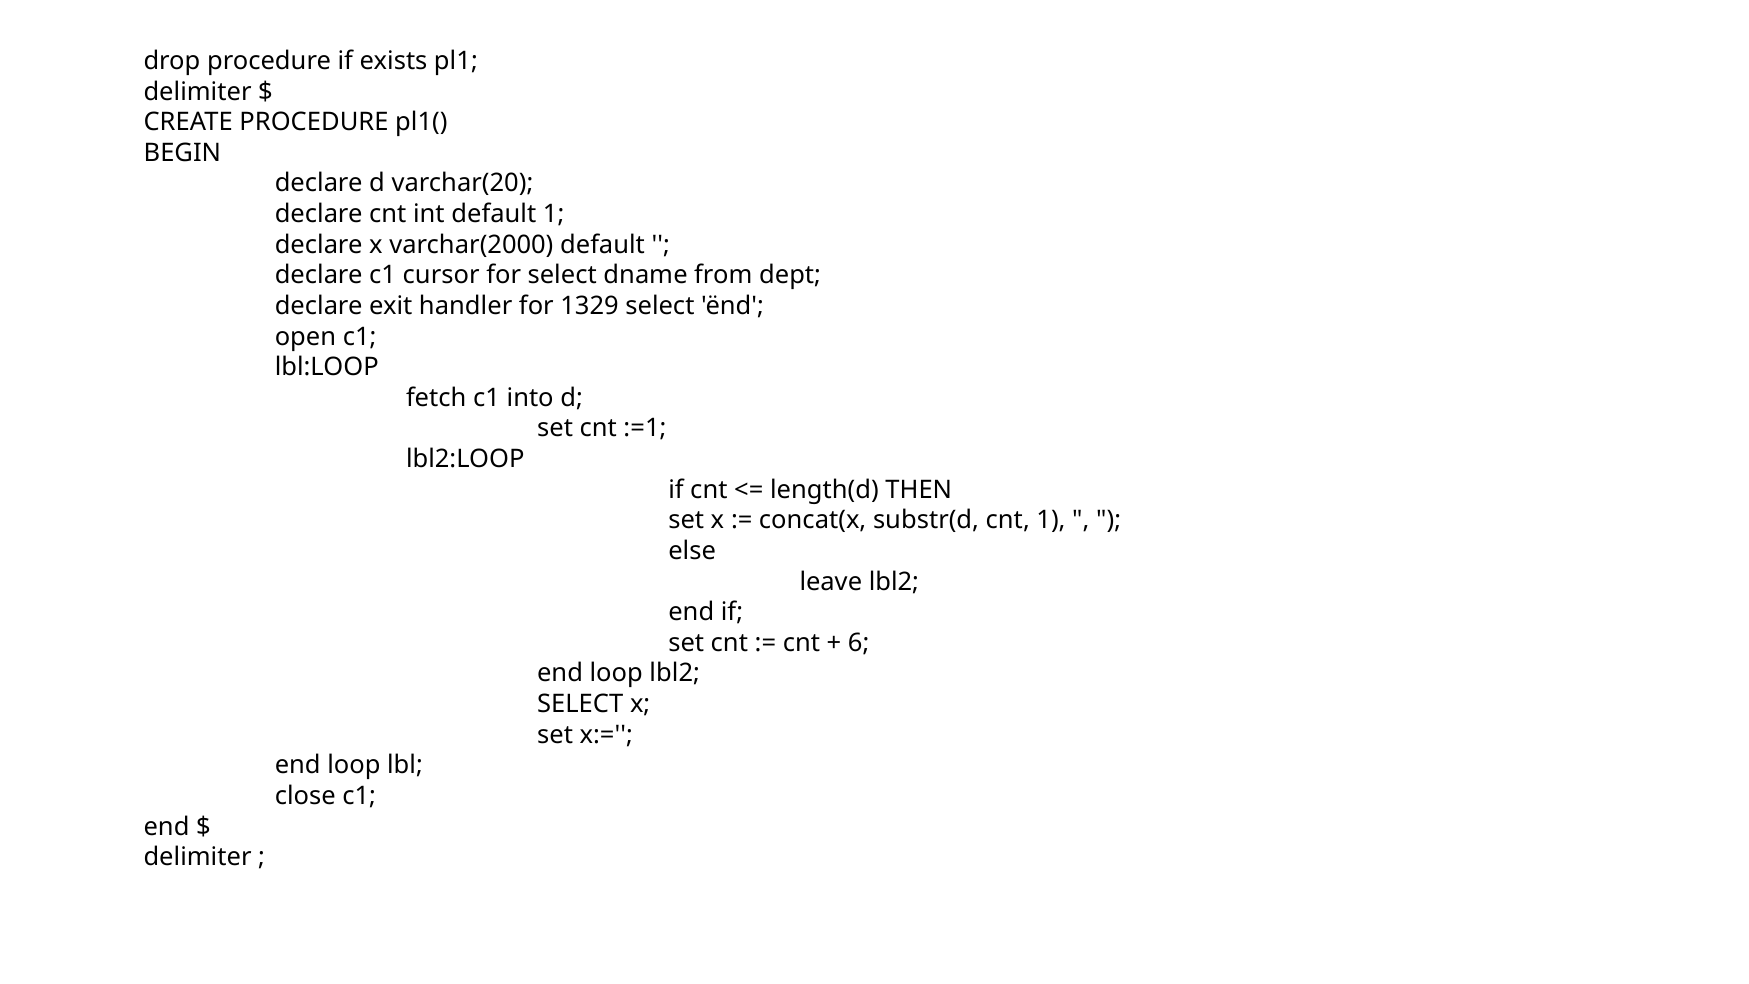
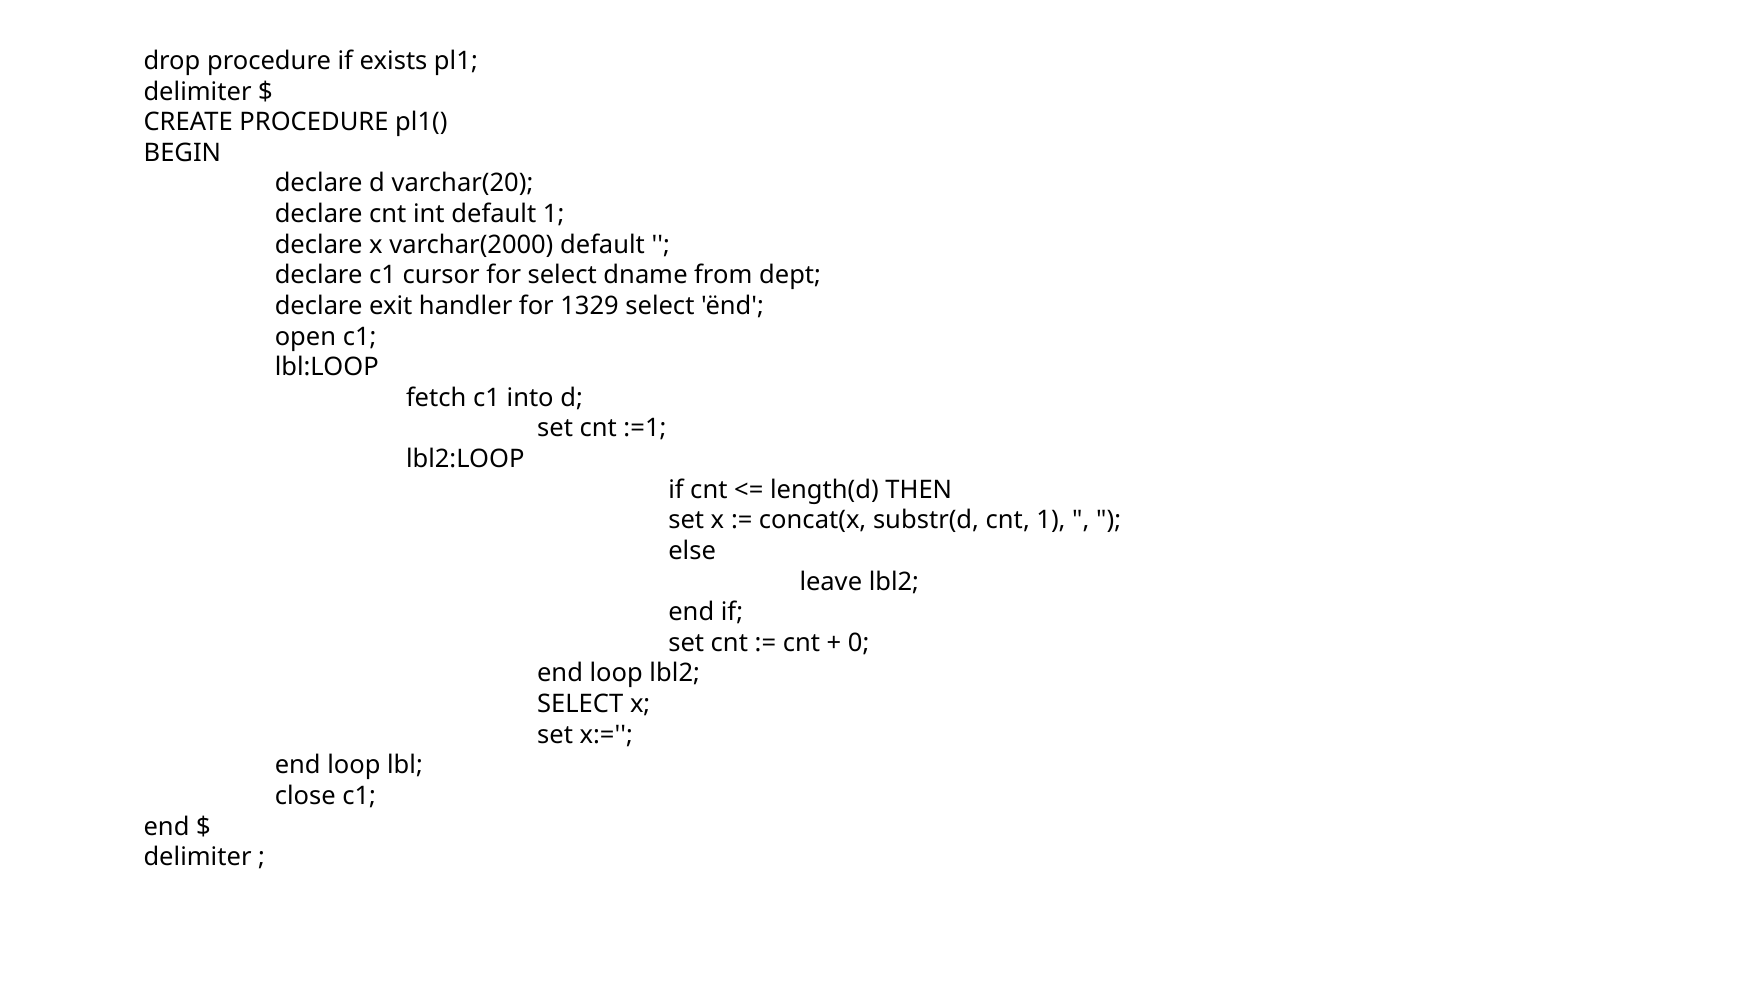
6: 6 -> 0 (859, 643)
